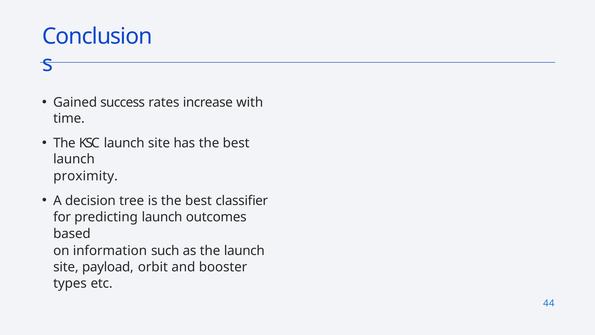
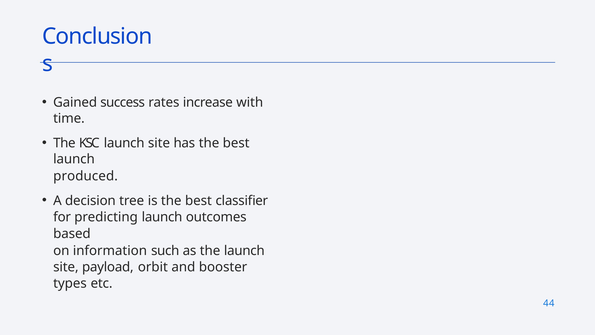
proximity: proximity -> produced (86, 176)
